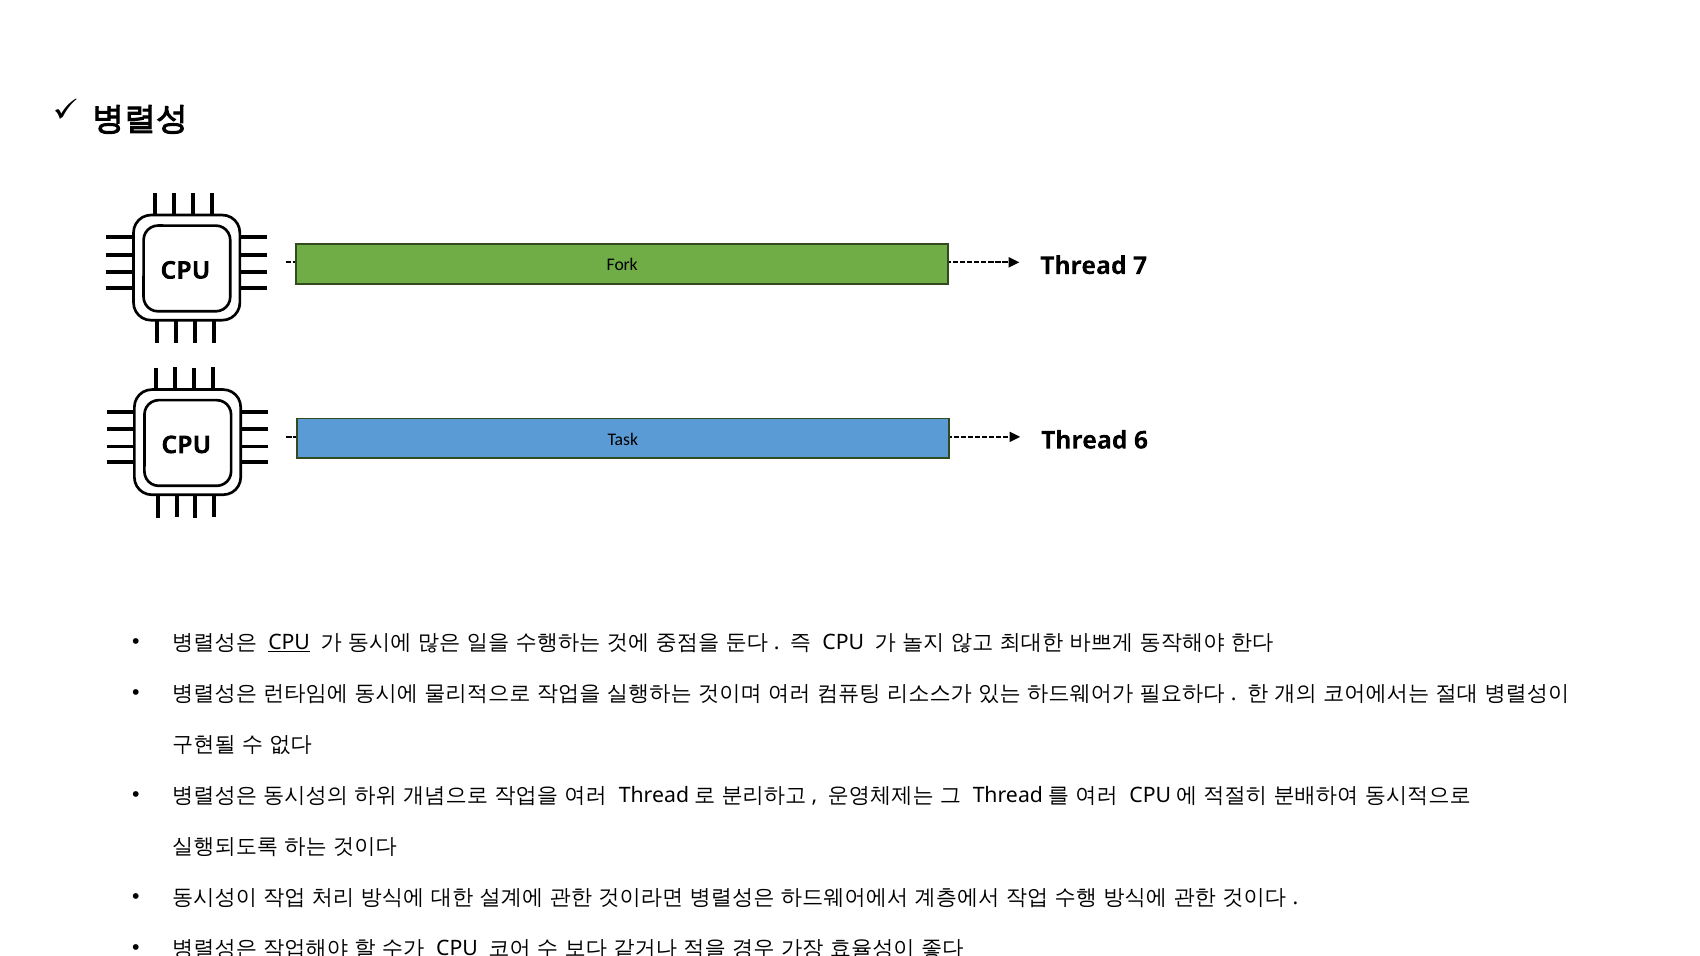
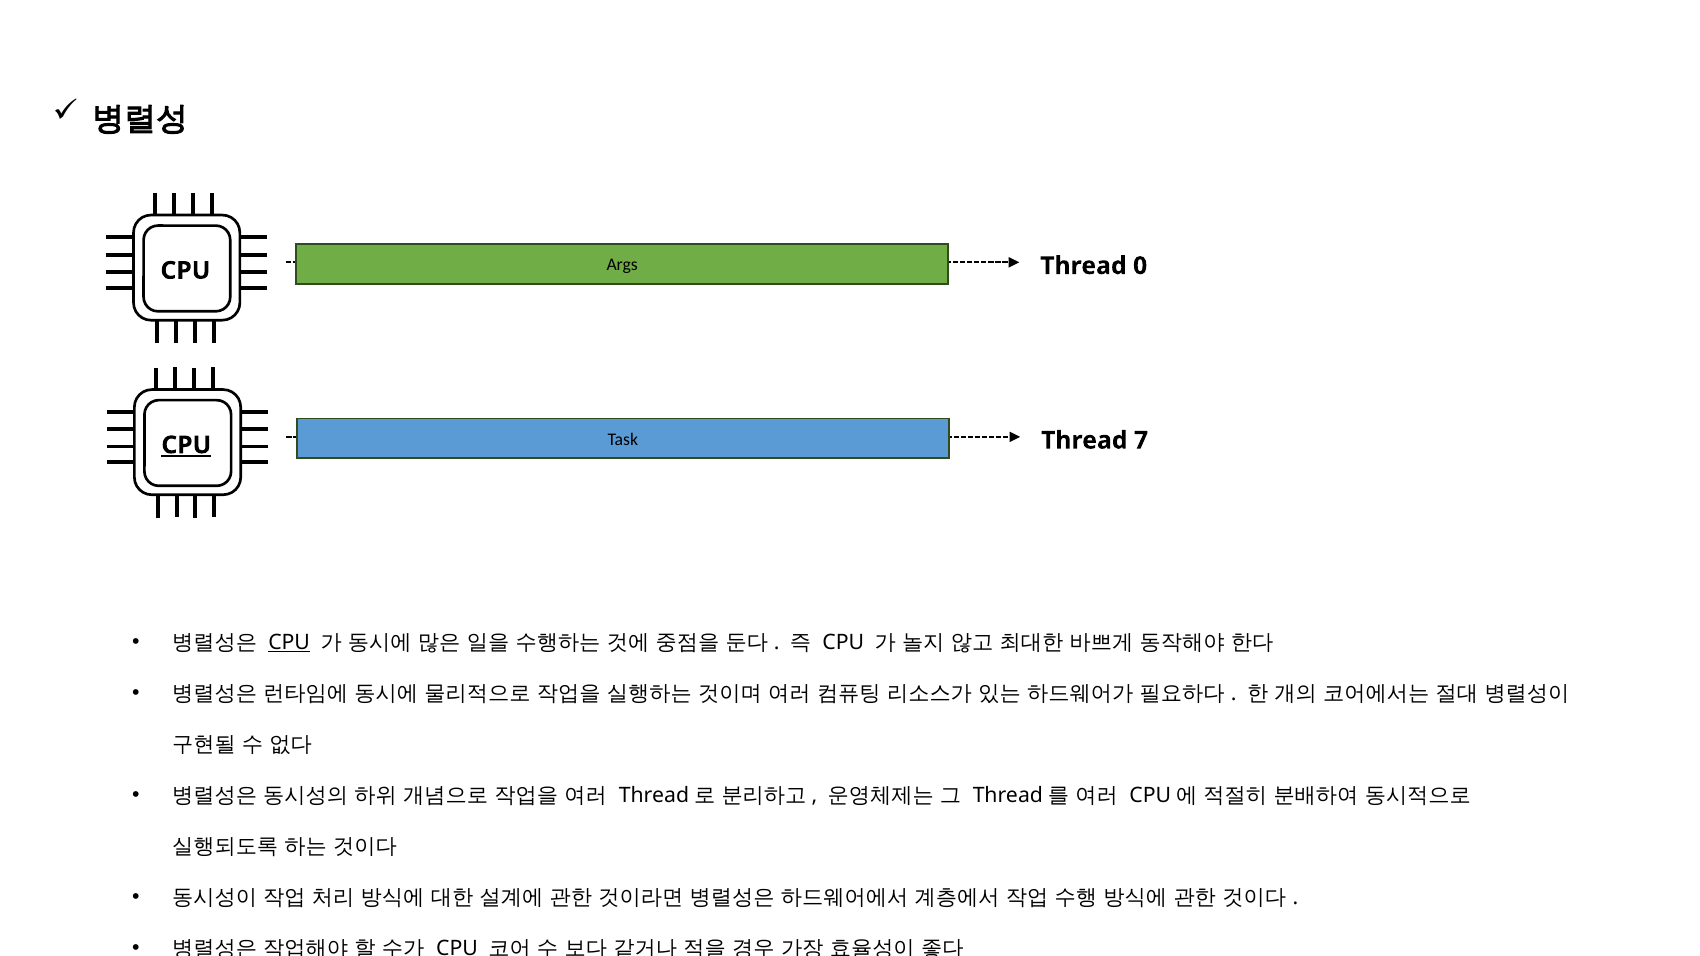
Fork: Fork -> Args (622, 265)
7: 7 -> 0 (1140, 266)
CPU underline: none -> present (186, 445)
6: 6 -> 7 (1141, 441)
